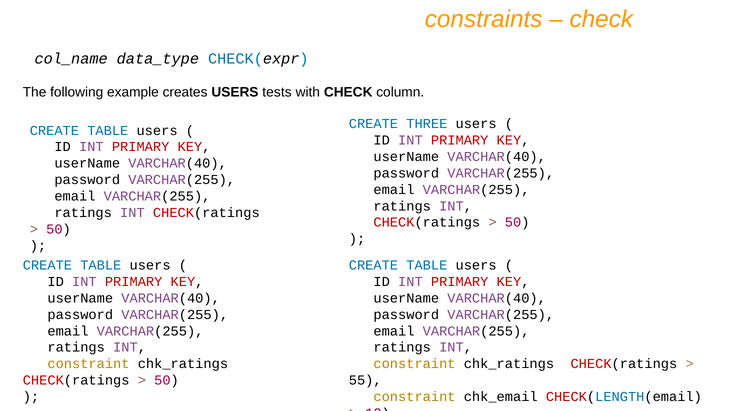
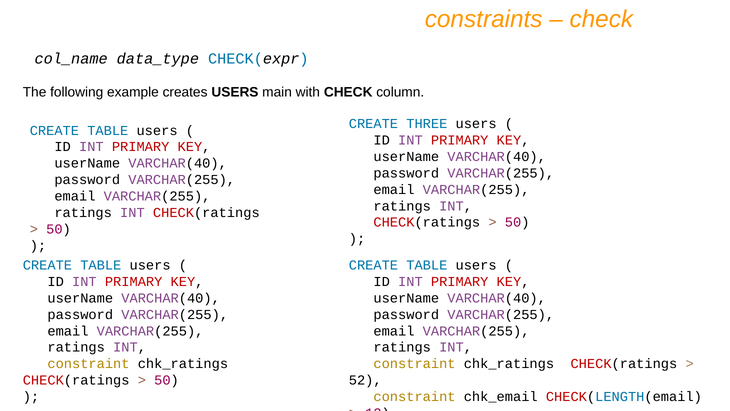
tests: tests -> main (277, 92)
55: 55 -> 52 (365, 380)
